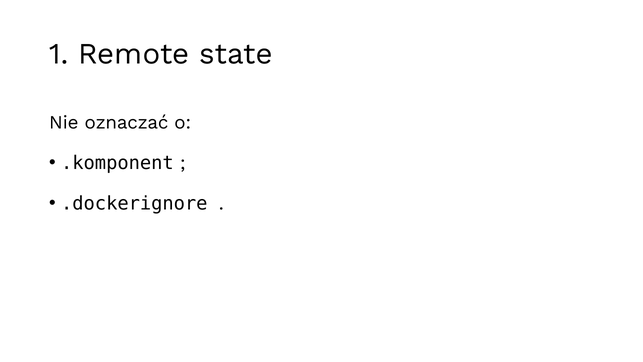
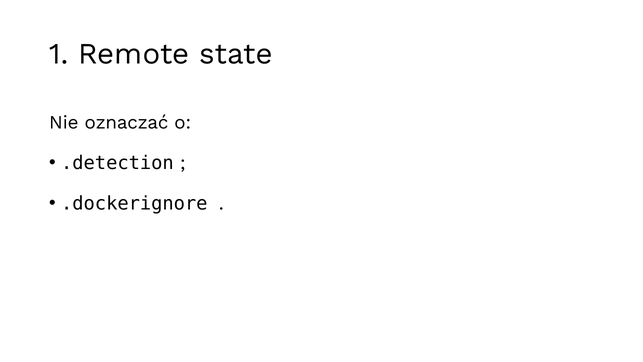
.komponent: .komponent -> .detection (117, 163)
